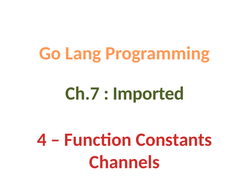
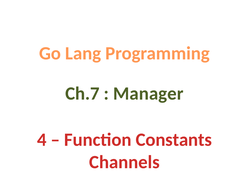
Imported: Imported -> Manager (148, 93)
